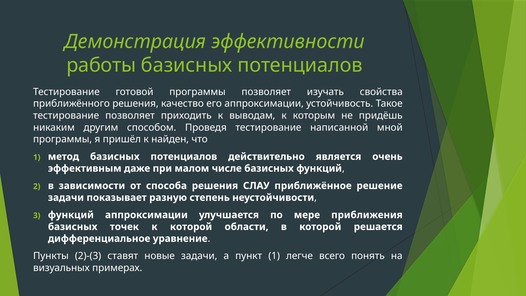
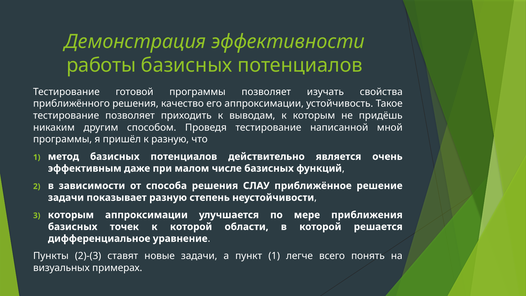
к найден: найден -> разную (170, 139)
функций: функций -> которым (71, 215)
